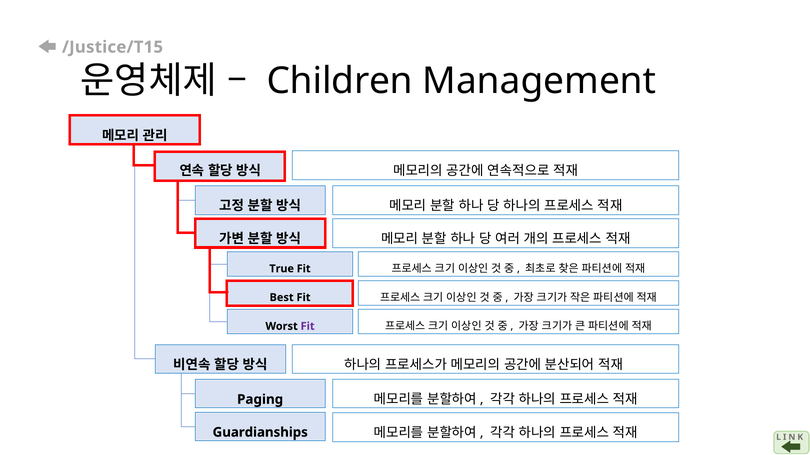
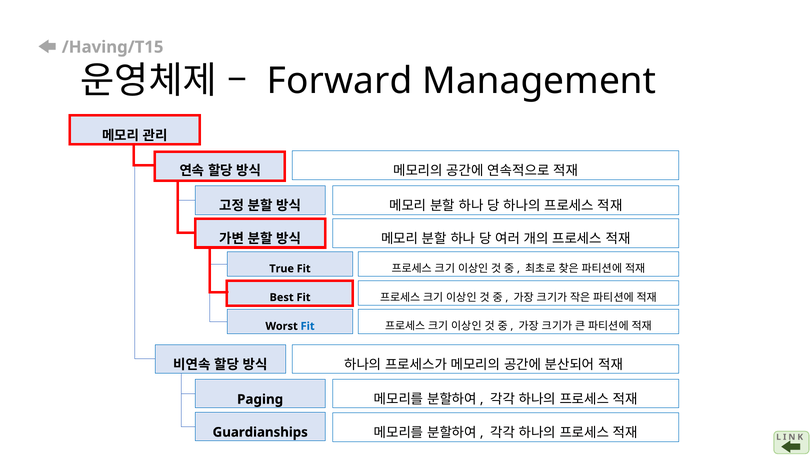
/Justice/T15: /Justice/T15 -> /Having/T15 (113, 47)
Children: Children -> Forward (340, 81)
Fit colour: purple -> blue (308, 327)
